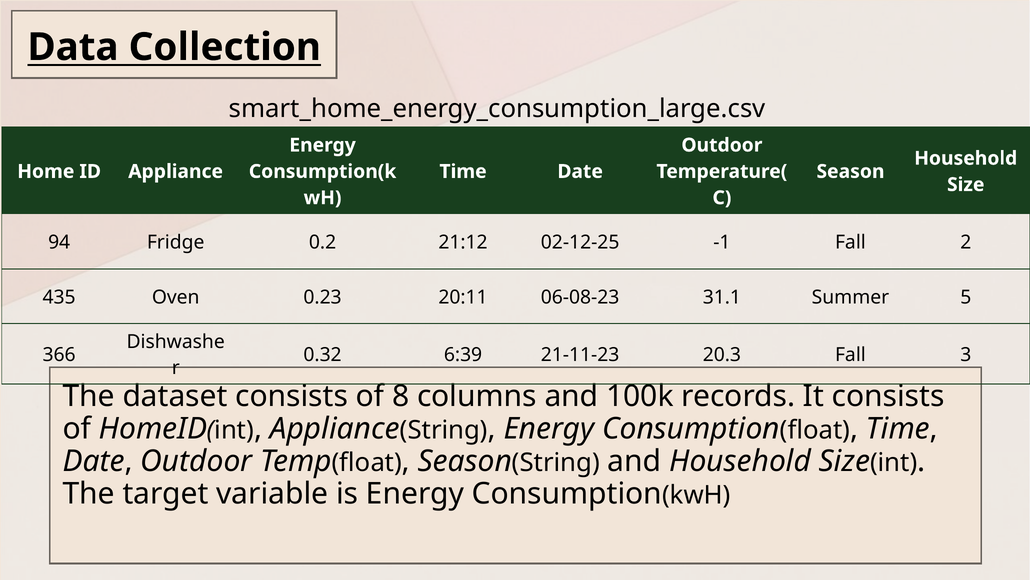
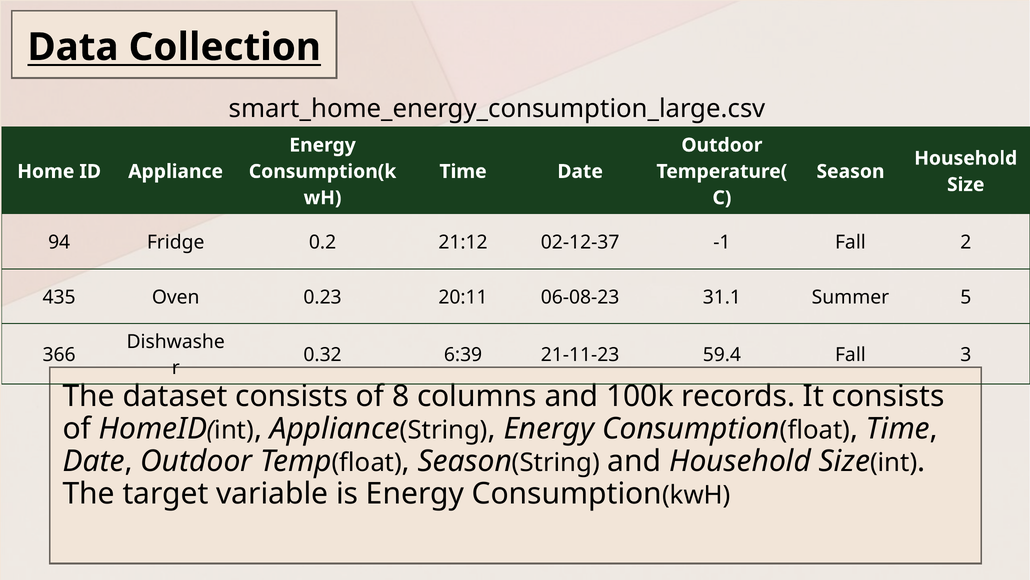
02-12-25: 02-12-25 -> 02-12-37 (580, 242)
20.3: 20.3 -> 59.4 (722, 355)
